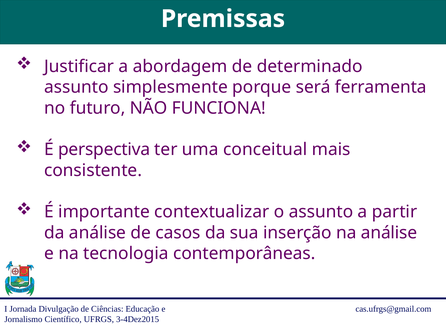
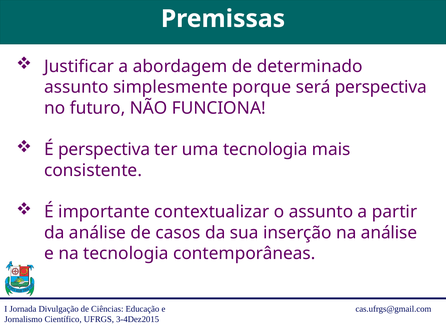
será ferramenta: ferramenta -> perspectiva (381, 87)
uma conceitual: conceitual -> tecnologia (265, 150)
